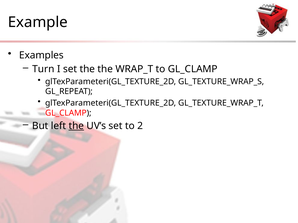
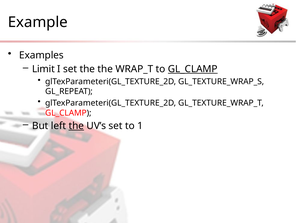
Turn: Turn -> Limit (43, 69)
GL_CLAMP underline: none -> present (193, 69)
2: 2 -> 1 (140, 126)
